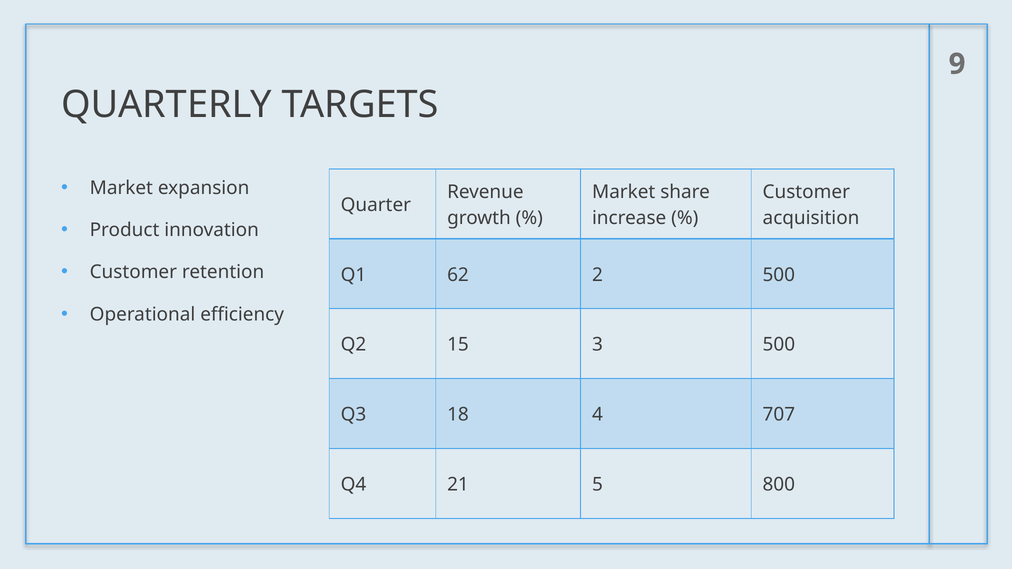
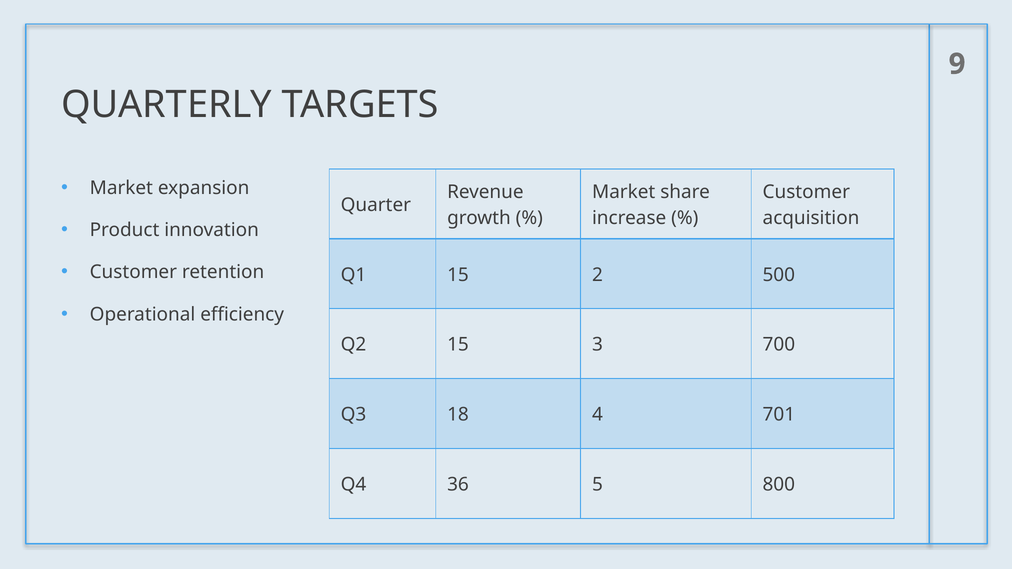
Q1 62: 62 -> 15 (458, 275)
3 500: 500 -> 700 (779, 345)
707: 707 -> 701 (779, 415)
21: 21 -> 36 (458, 485)
